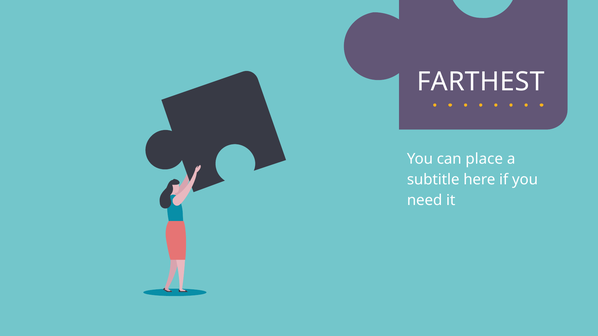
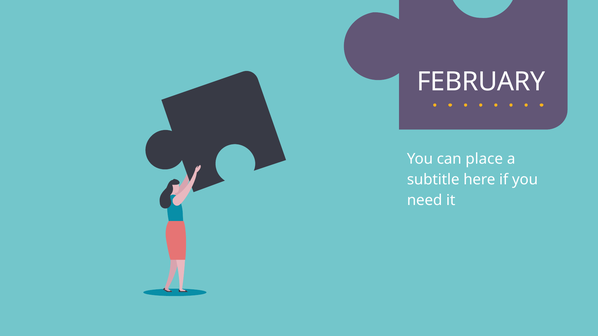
FARTHEST: FARTHEST -> FEBRUARY (481, 82)
